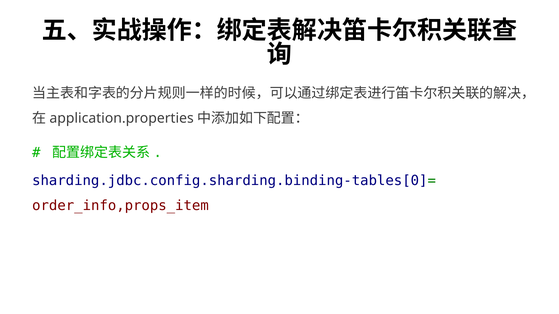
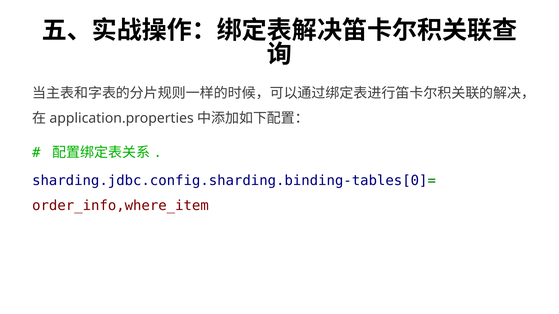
order_info,props_item: order_info,props_item -> order_info,where_item (120, 206)
